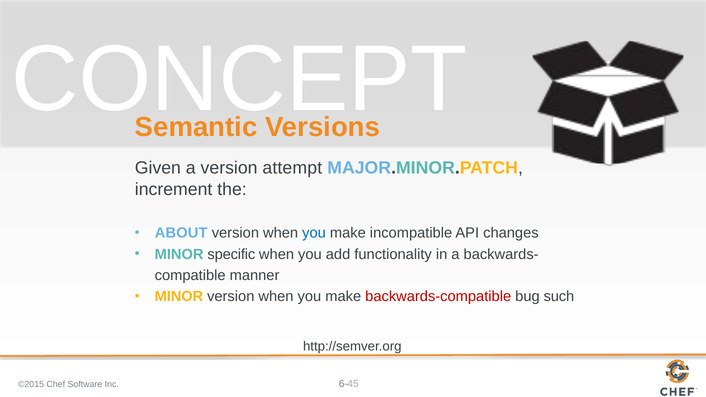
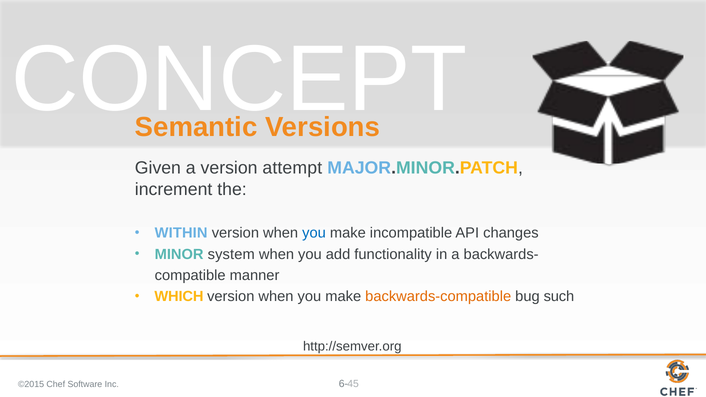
ABOUT: ABOUT -> WITHIN (181, 233)
specific: specific -> system (231, 254)
MINOR: MINOR -> WHICH (179, 297)
backwards-compatible colour: red -> orange (438, 297)
